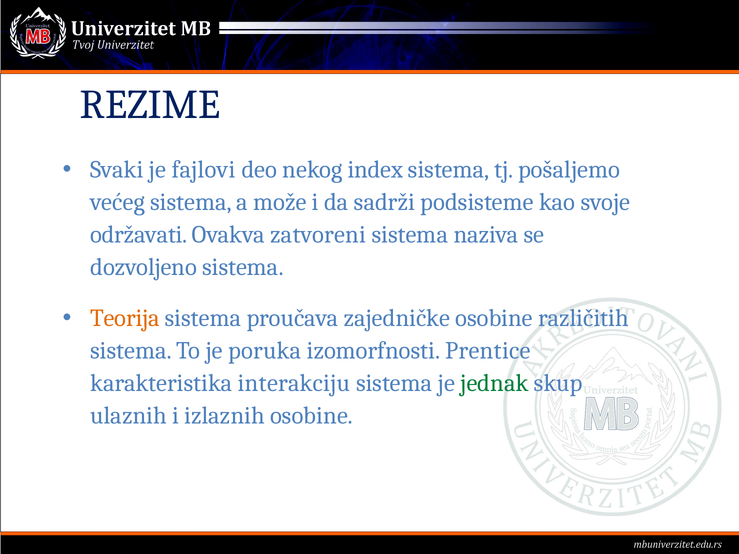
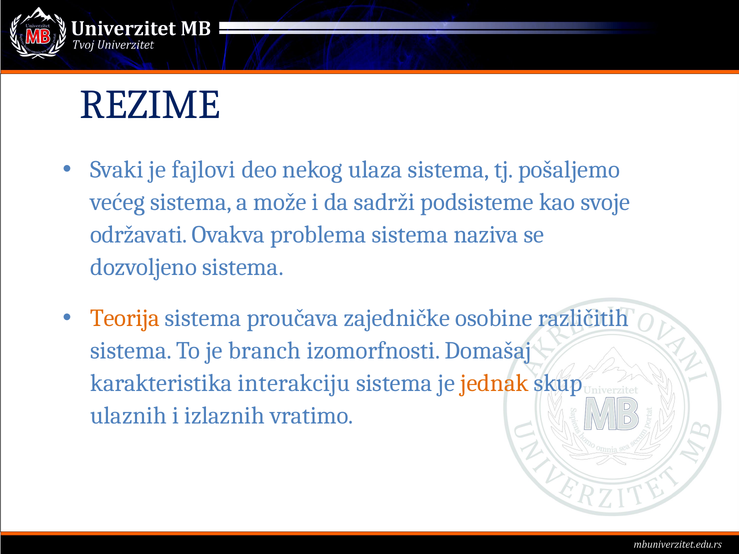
index: index -> ulaza (375, 170)
zatvoreni: zatvoreni -> problema (318, 235)
poruka: poruka -> branch (265, 351)
Prentice: Prentice -> Domašaj (488, 351)
jednak colour: green -> orange (494, 383)
izlaznih osobine: osobine -> vratimo (312, 416)
